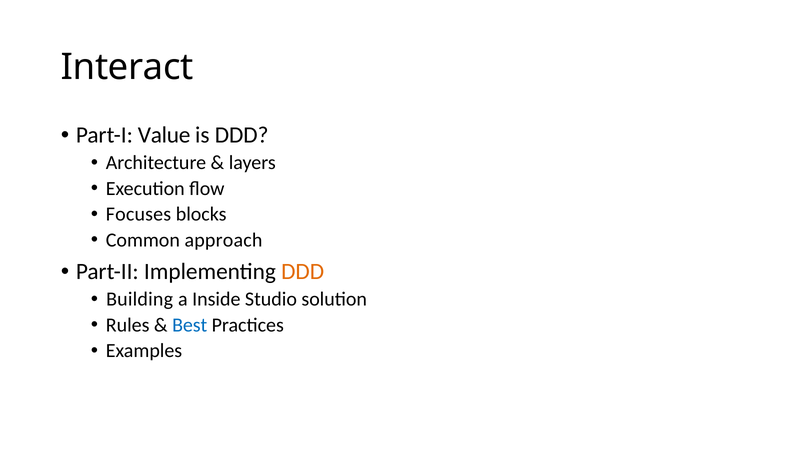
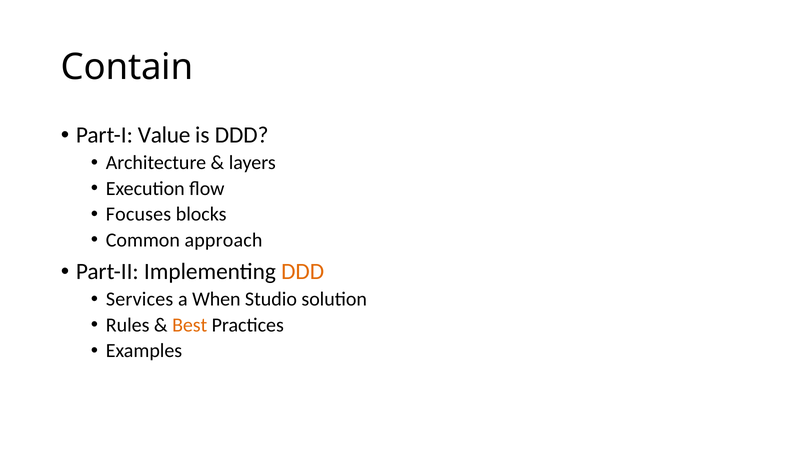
Interact: Interact -> Contain (127, 67)
Building: Building -> Services (140, 299)
Inside: Inside -> When (216, 299)
Best colour: blue -> orange (190, 325)
